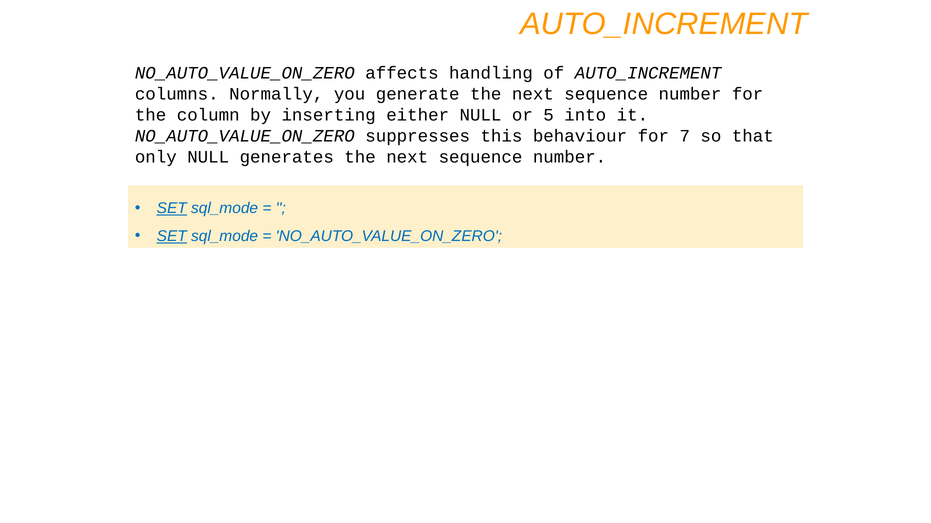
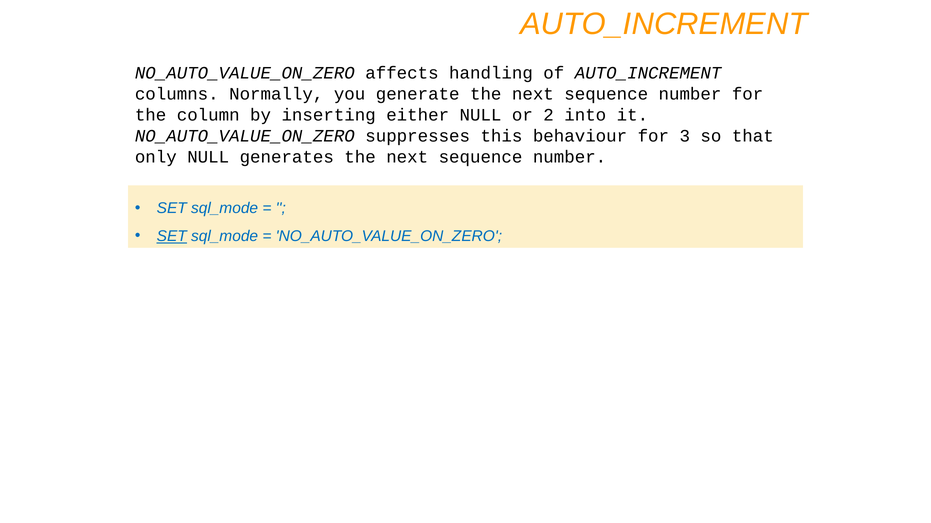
5: 5 -> 2 (549, 115)
7: 7 -> 3 (685, 136)
SET underline: present -> none (172, 209)
